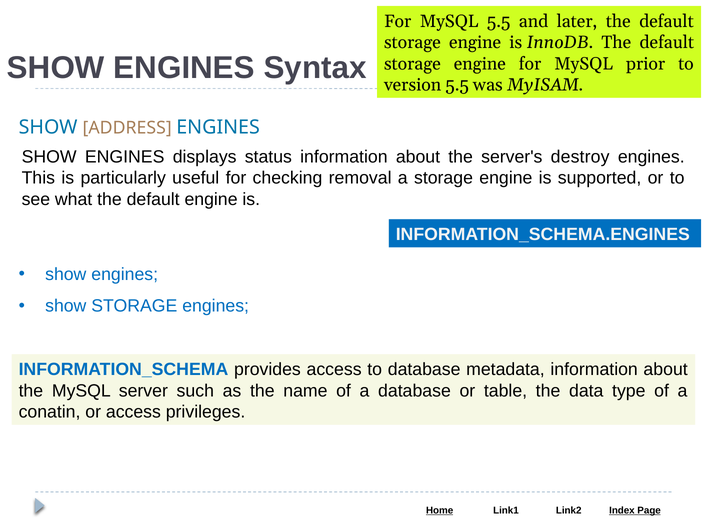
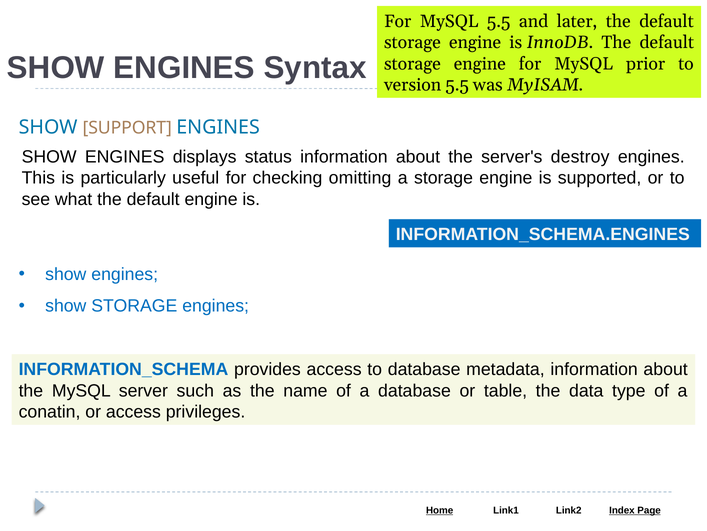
ADDRESS: ADDRESS -> SUPPORT (127, 128)
removal: removal -> omitting (360, 178)
